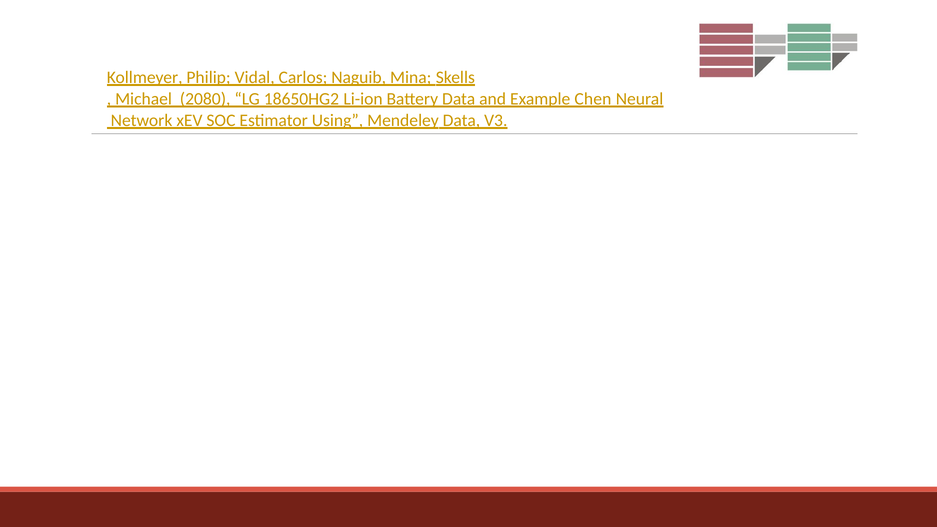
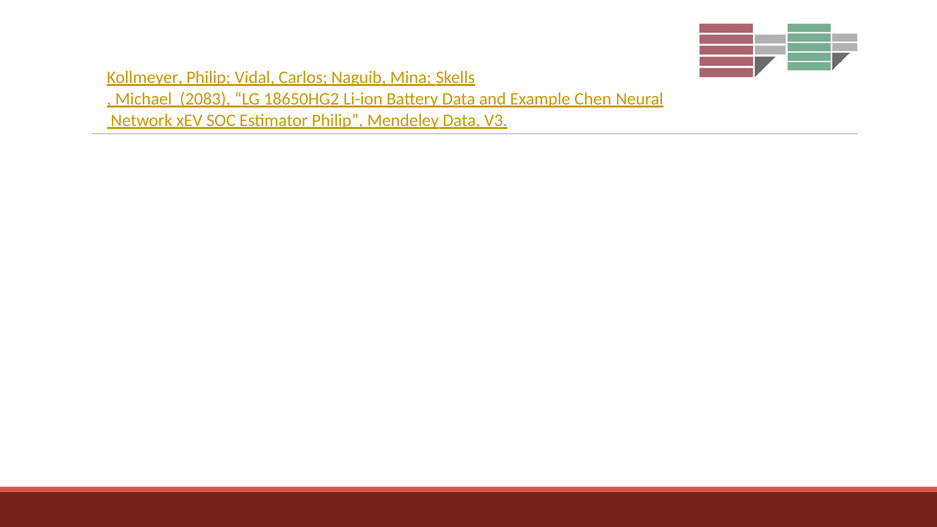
2080: 2080 -> 2083 (205, 99)
Estimator Using: Using -> Philip (337, 120)
